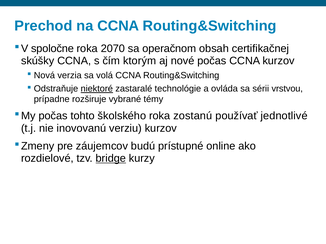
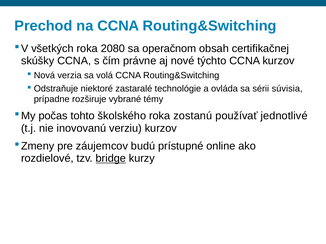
spoločne: spoločne -> všetkých (52, 49)
2070: 2070 -> 2080 (113, 49)
ktorým: ktorým -> právne (140, 61)
nové počas: počas -> týchto (212, 61)
niektoré underline: present -> none (97, 89)
vrstvou: vrstvou -> súvisia (287, 89)
